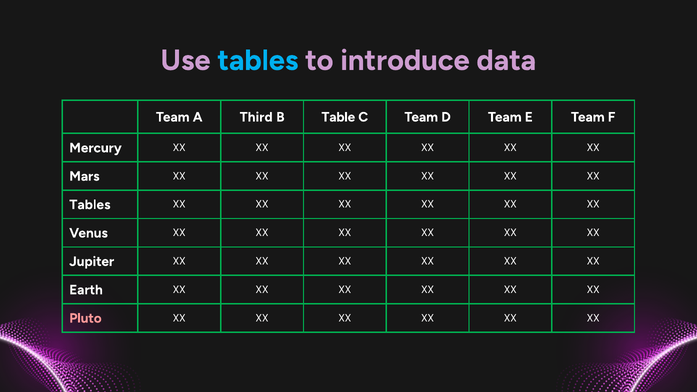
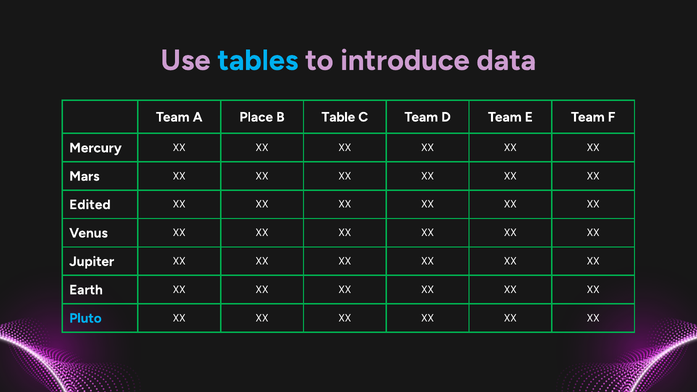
Third: Third -> Place (256, 117)
Tables: Tables -> Edited (90, 205)
Pluto colour: pink -> light blue (85, 318)
